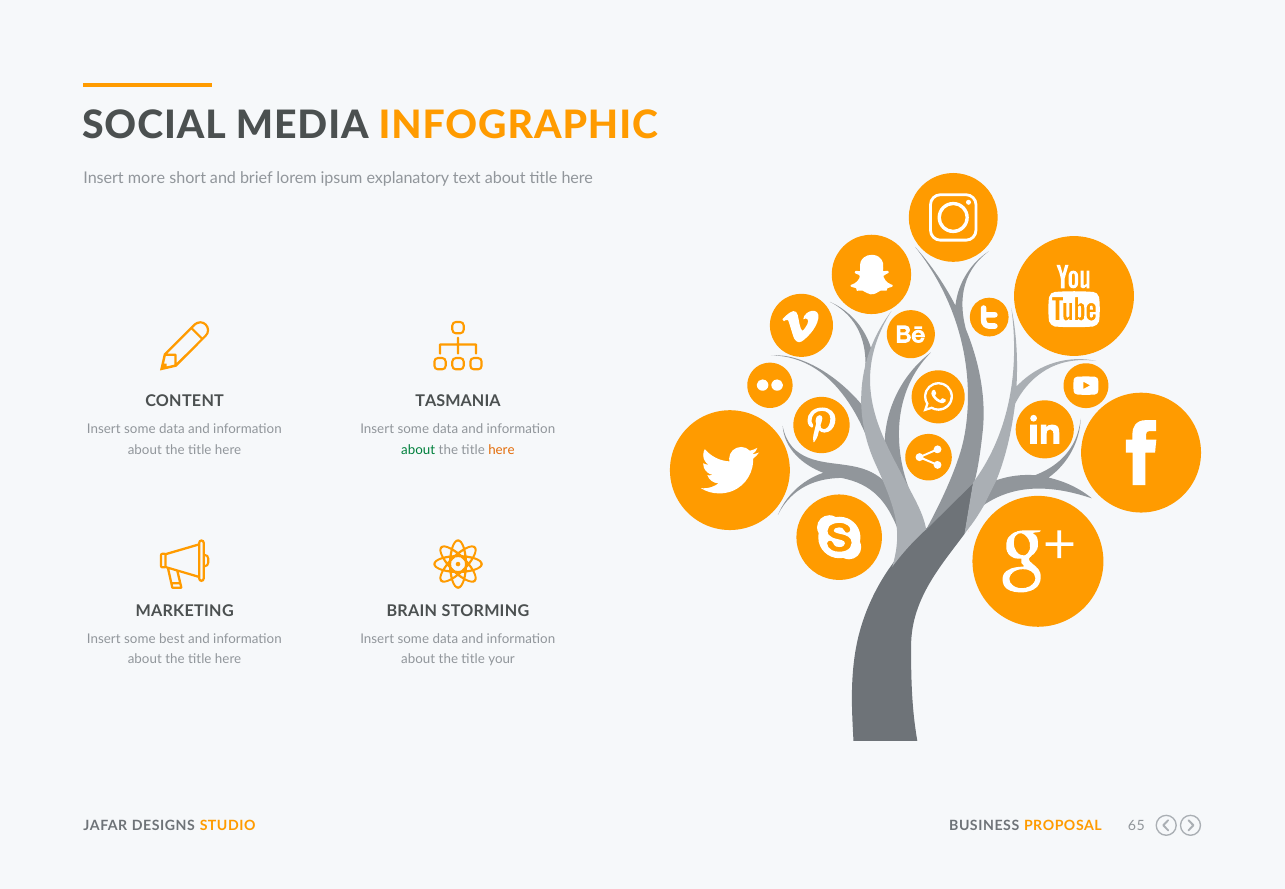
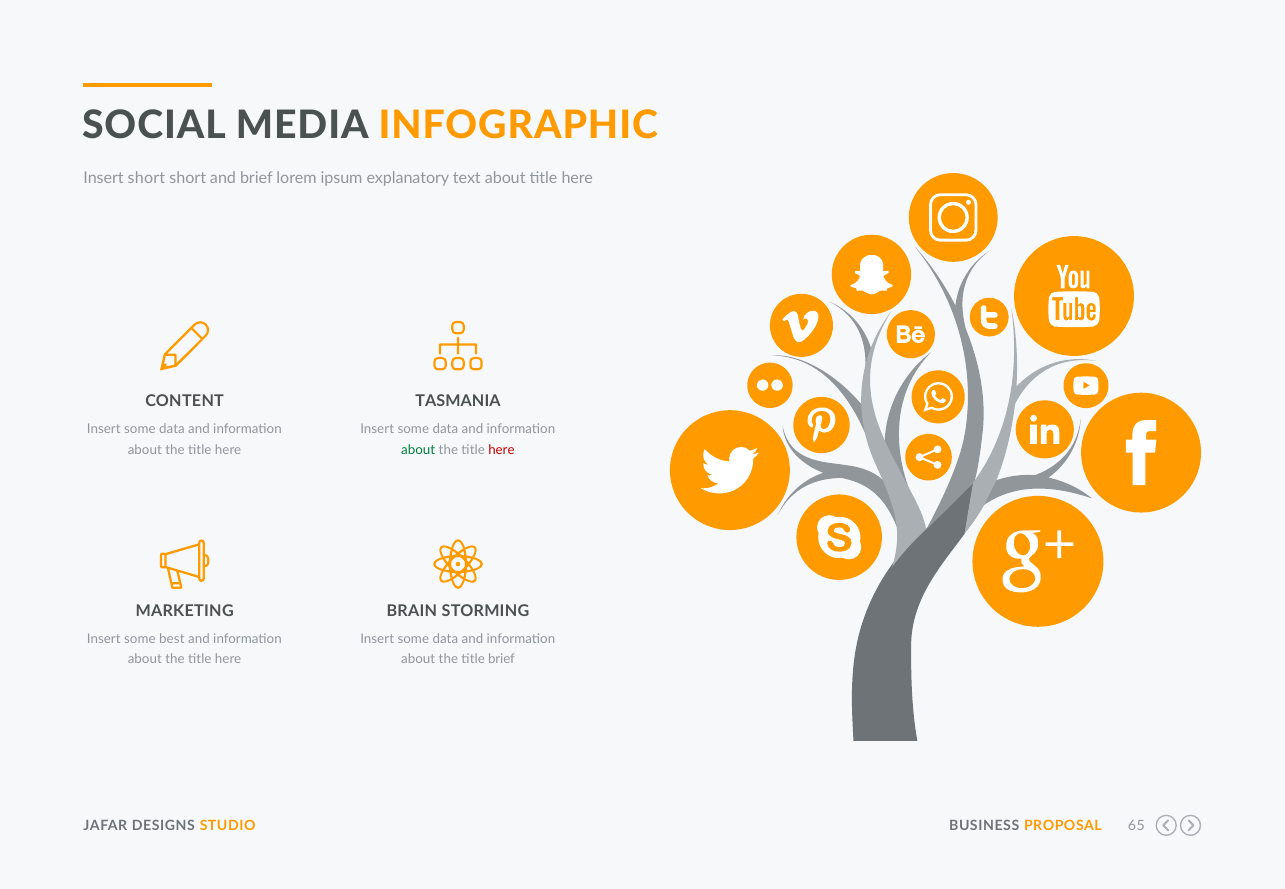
Insert more: more -> short (146, 179)
here colour: orange -> red (501, 450)
title your: your -> brief (502, 660)
